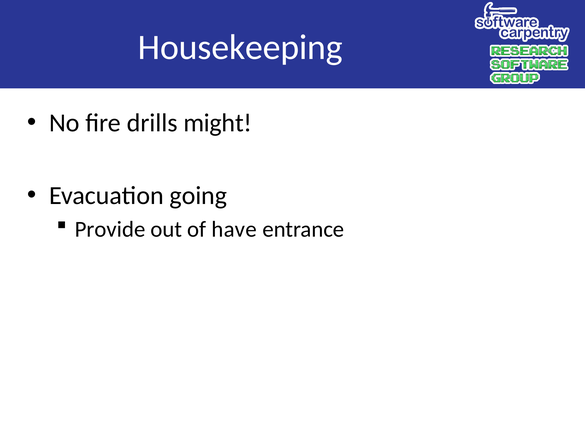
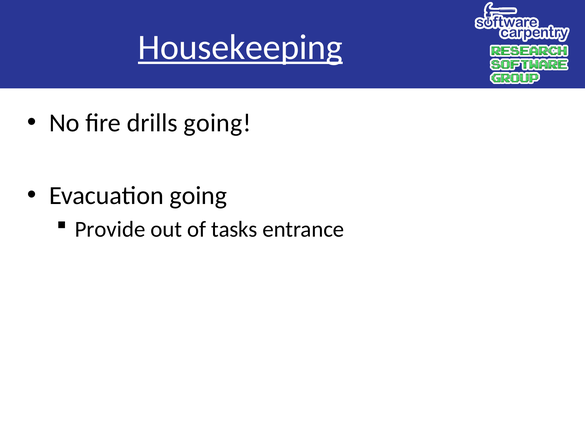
Housekeeping underline: none -> present (240, 47)
drills might: might -> going (217, 123)
have: have -> tasks (234, 229)
